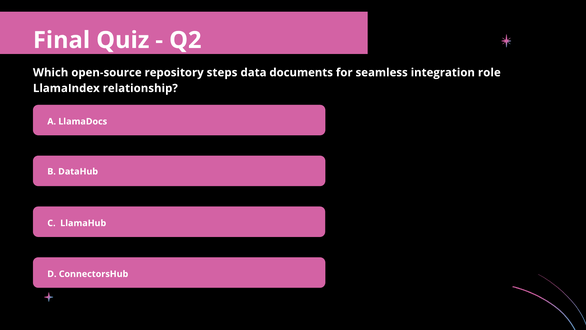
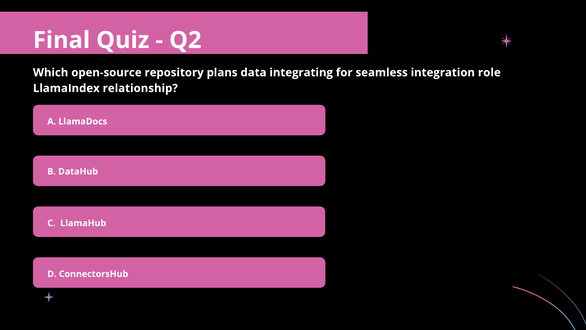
steps: steps -> plans (222, 72)
documents: documents -> integrating (301, 72)
